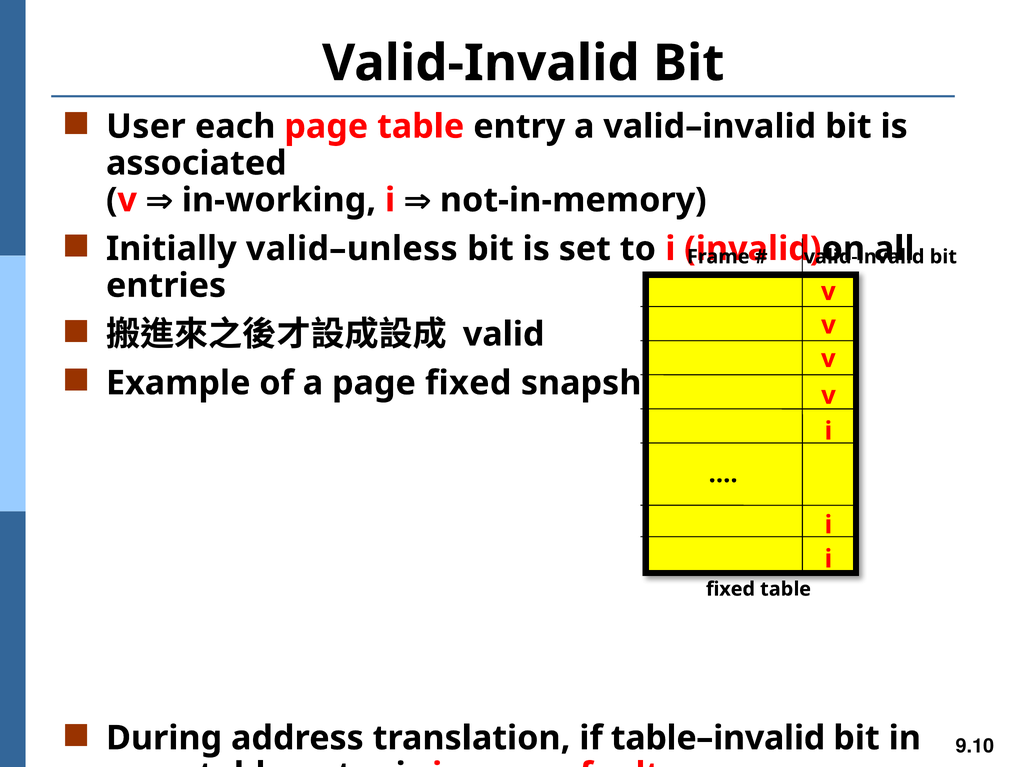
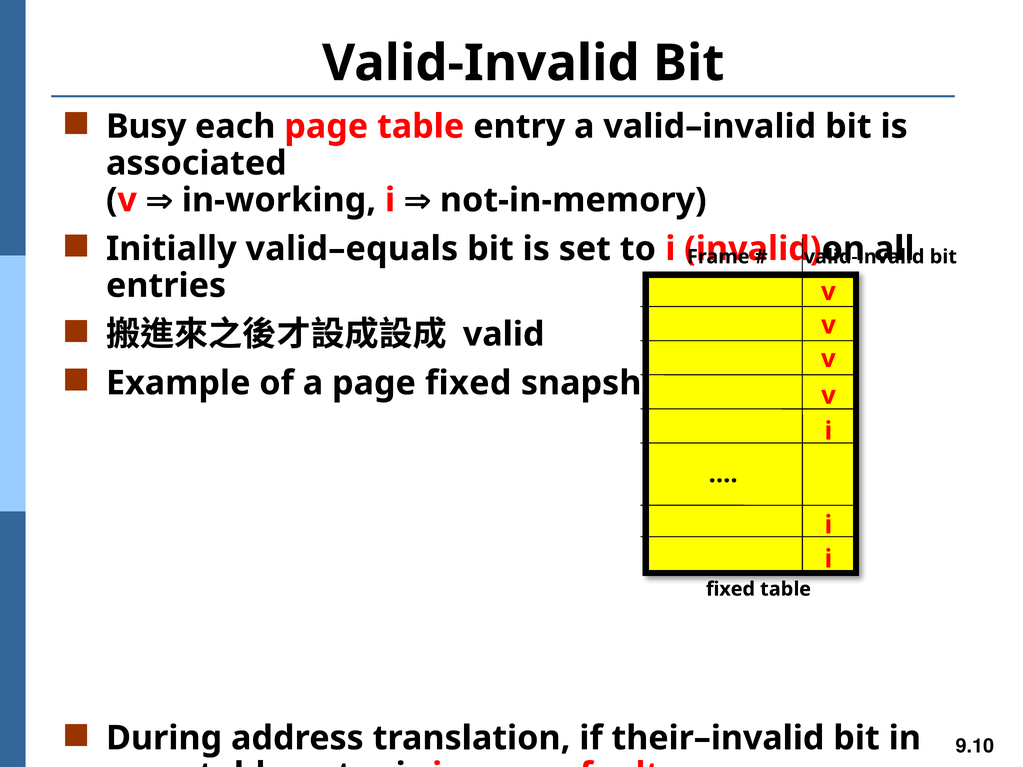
User: User -> Busy (146, 127)
valid–unless: valid–unless -> valid–equals (352, 249)
table–invalid: table–invalid -> their–invalid (718, 738)
